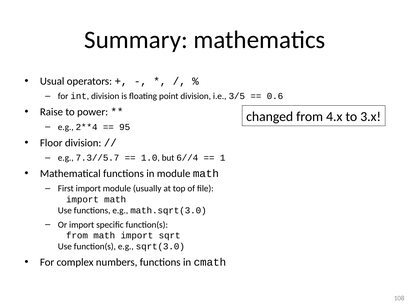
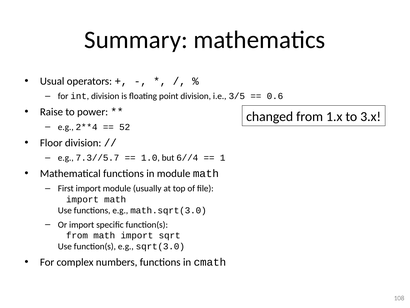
4.x: 4.x -> 1.x (334, 116)
95: 95 -> 52 (125, 127)
